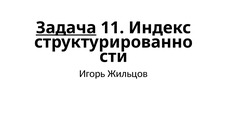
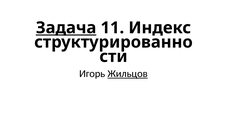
Жильцов underline: none -> present (128, 73)
